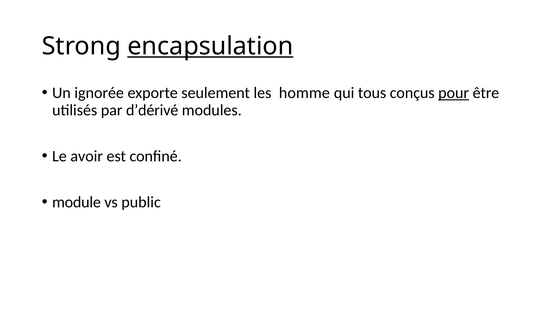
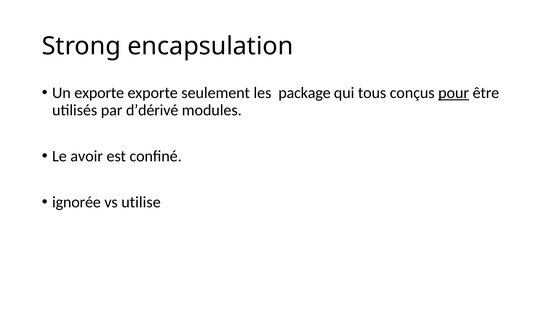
encapsulation underline: present -> none (210, 46)
Un ignorée: ignorée -> exporte (99, 93)
homme: homme -> package (305, 93)
module: module -> ignorée (77, 202)
public: public -> utilise (141, 202)
